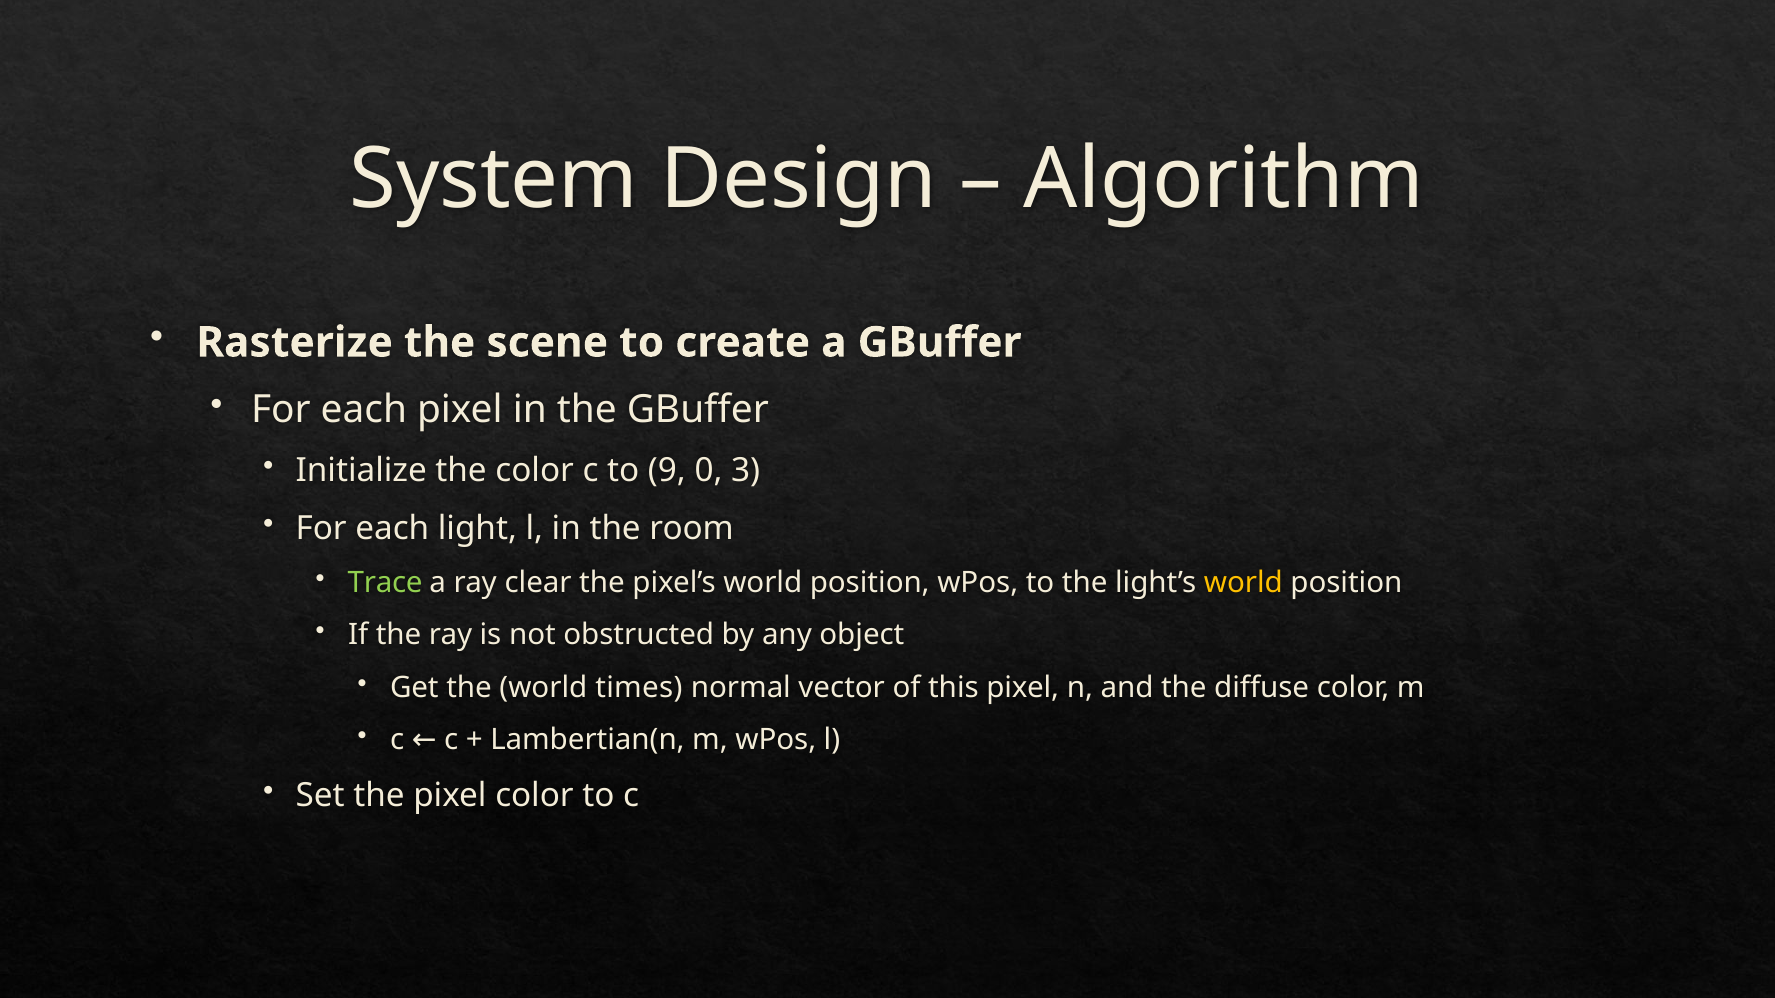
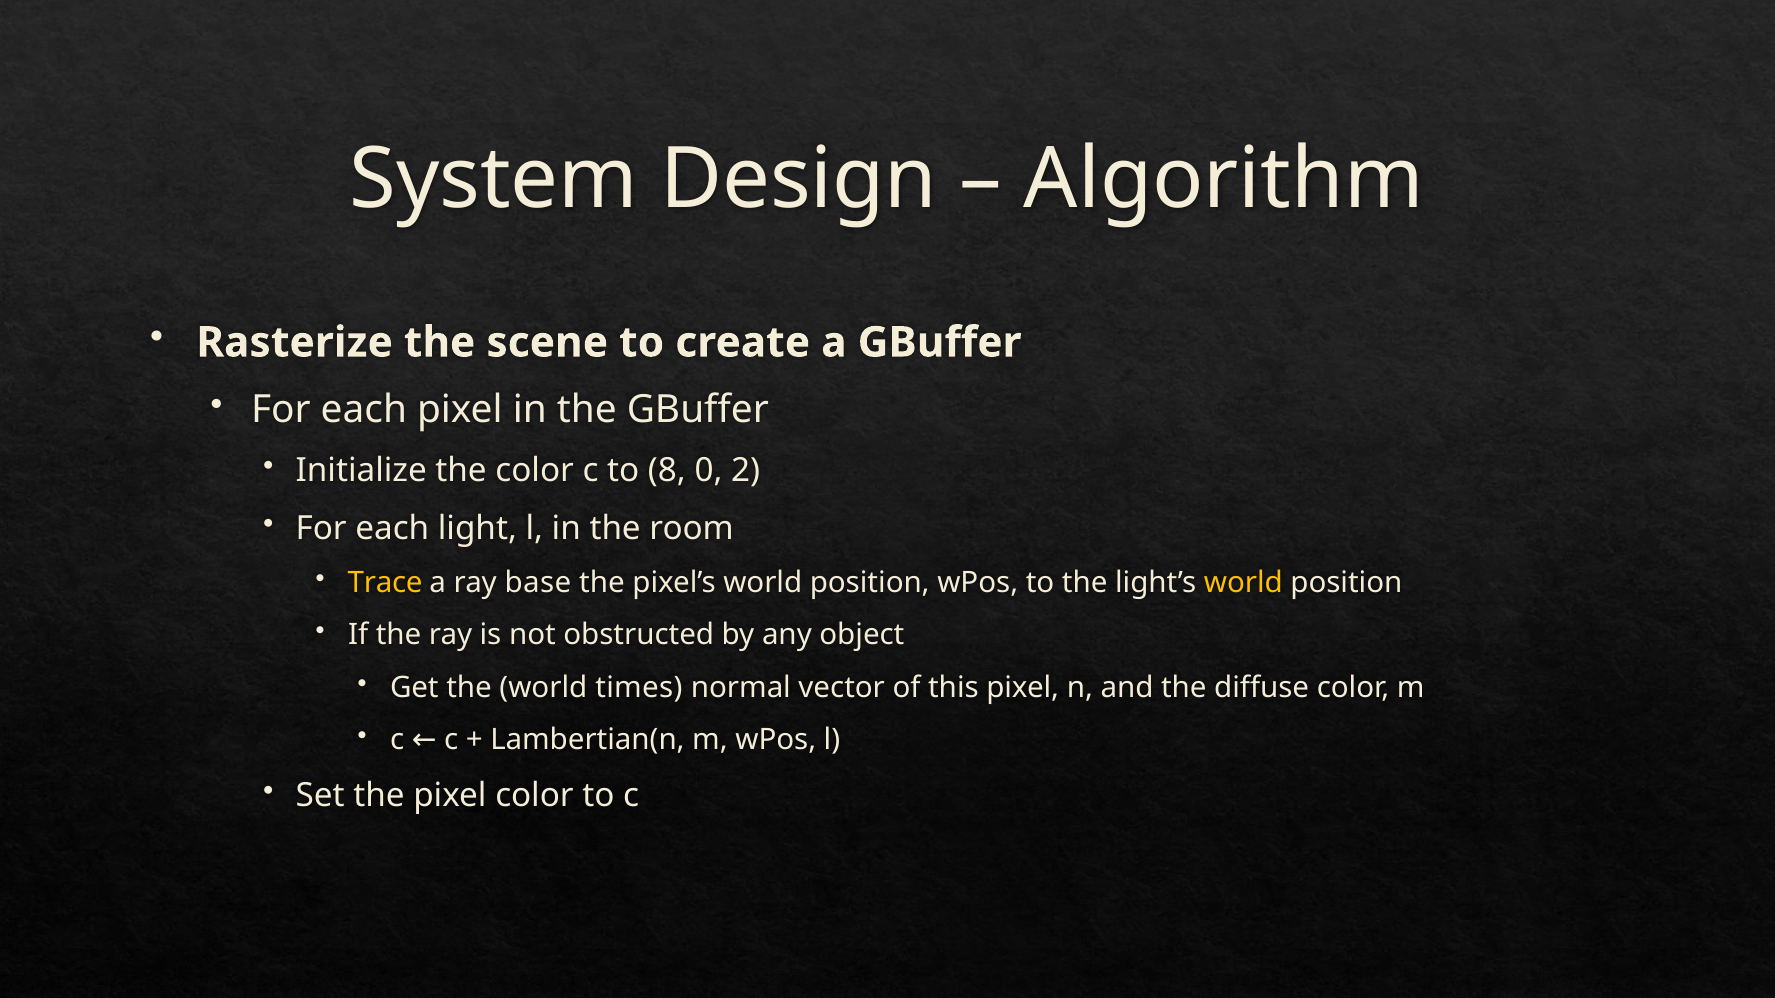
9: 9 -> 8 (667, 471)
3: 3 -> 2 (746, 471)
Trace colour: light green -> yellow (385, 583)
clear: clear -> base (538, 583)
